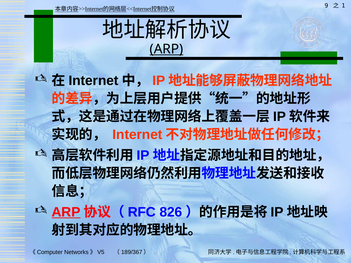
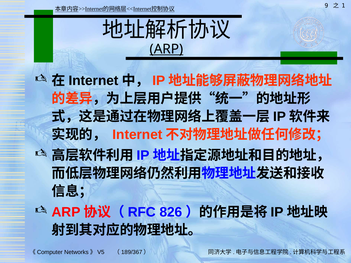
ARP underline: present -> none (66, 212)
